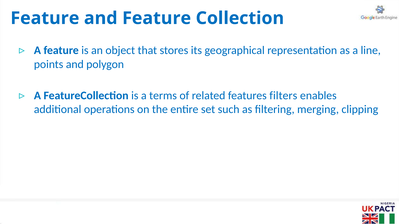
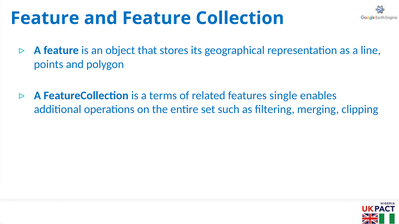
filters: filters -> single (283, 96)
